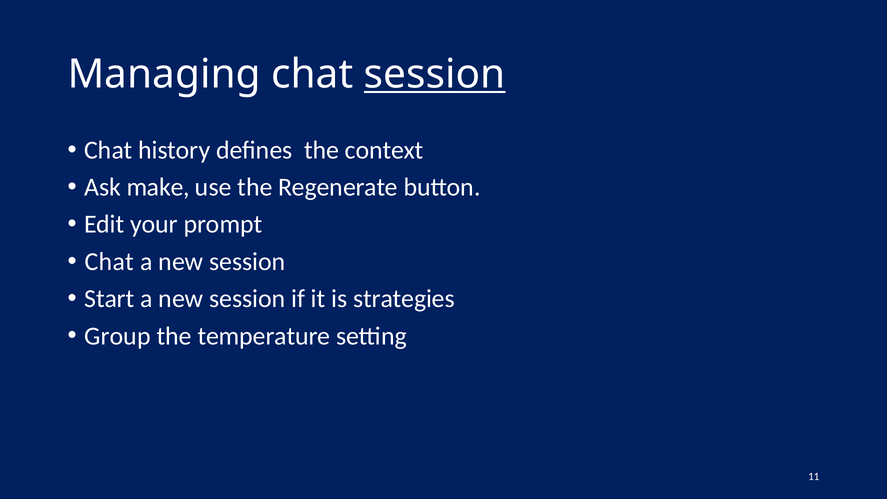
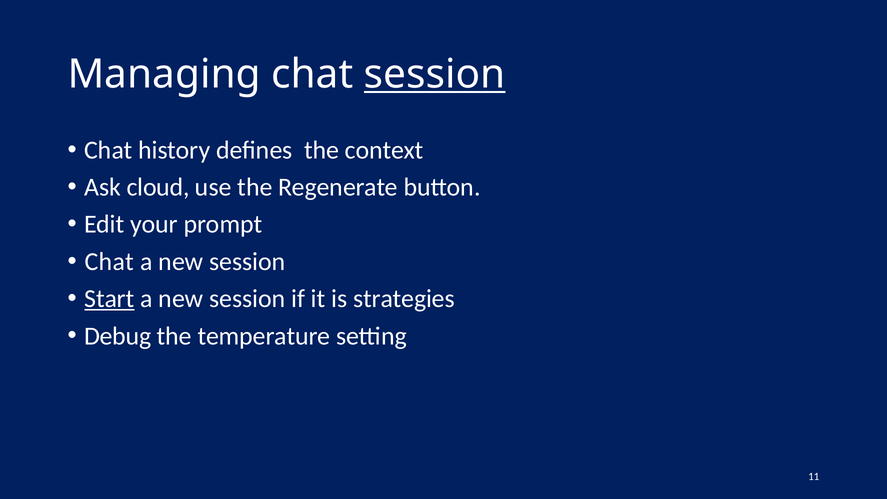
make: make -> cloud (158, 187)
Start underline: none -> present (109, 299)
Group: Group -> Debug (118, 336)
